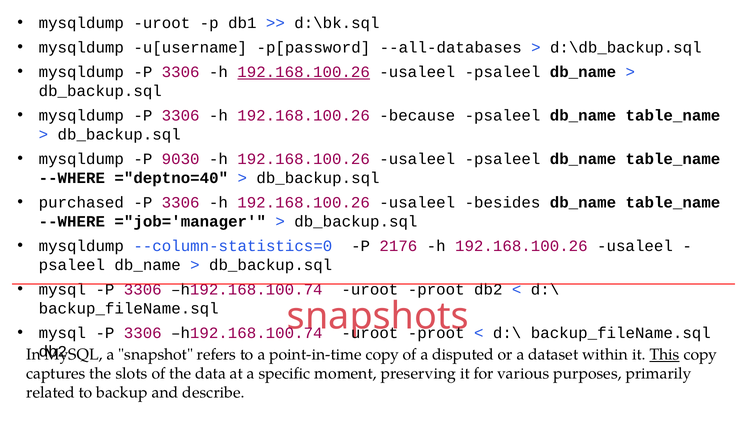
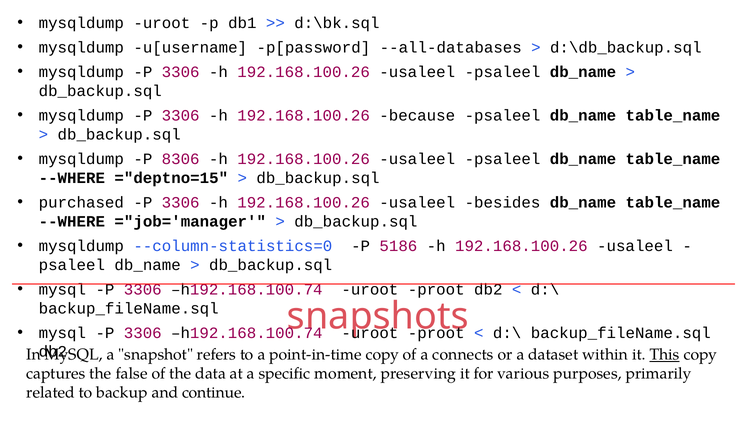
192.168.100.26 underline: present -> none (304, 72)
9030: 9030 -> 8306 (181, 159)
="deptno=40: ="deptno=40 -> ="deptno=15 (171, 178)
2176: 2176 -> 5186 (398, 246)
disputed: disputed -> connects (463, 355)
slots: slots -> false (132, 374)
describe: describe -> continue (214, 393)
